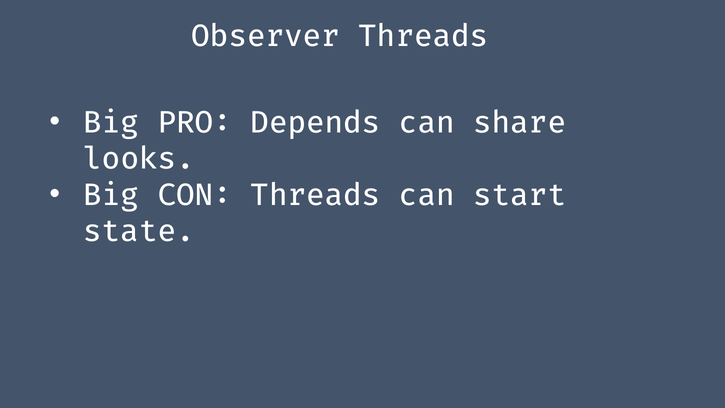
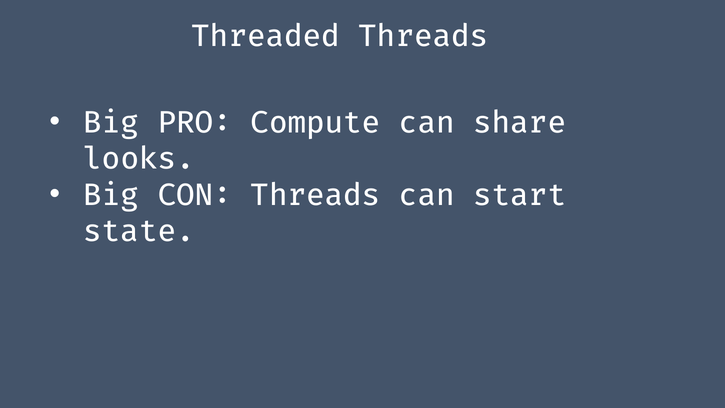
Observer: Observer -> Threaded (266, 36)
Depends: Depends -> Compute (315, 123)
